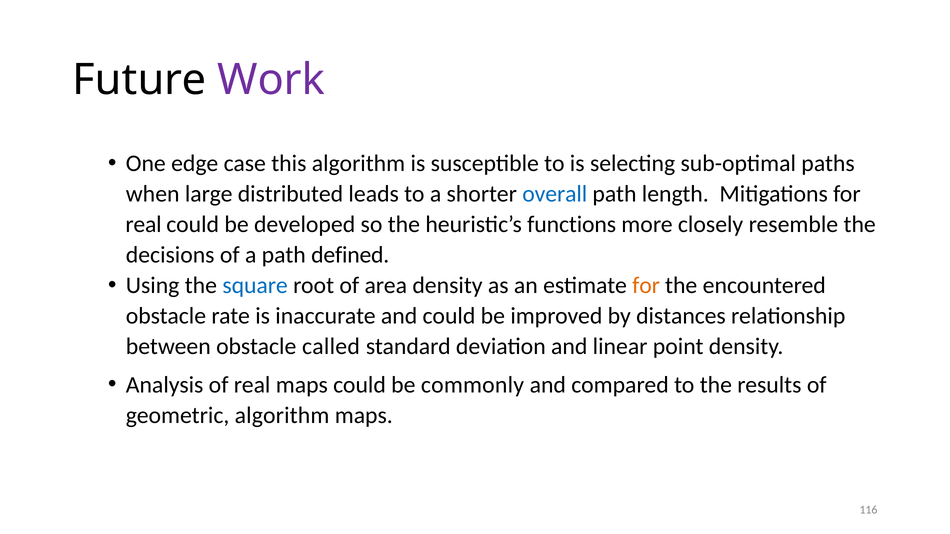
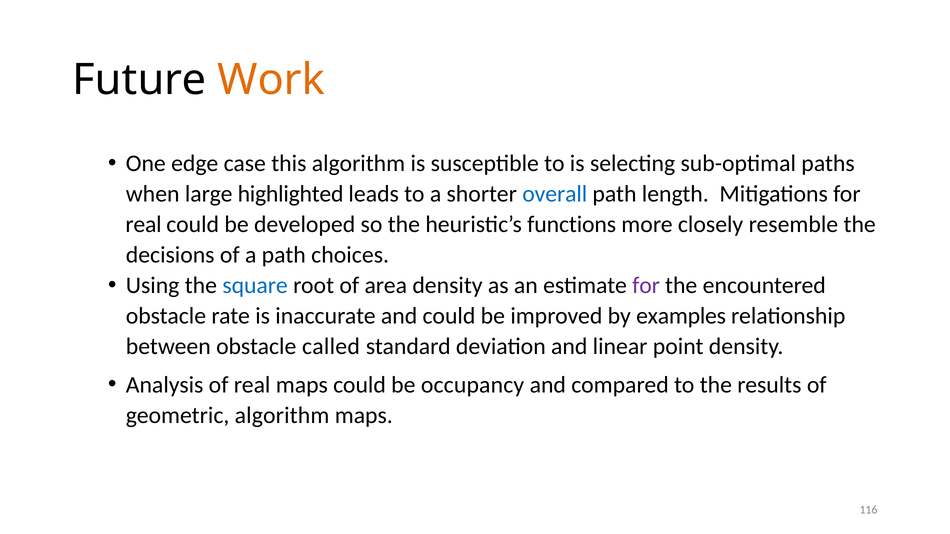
Work colour: purple -> orange (271, 80)
distributed: distributed -> highlighted (291, 194)
defined: defined -> choices (350, 255)
for colour: orange -> purple (646, 286)
distances: distances -> examples (681, 316)
commonly: commonly -> occupancy (473, 385)
